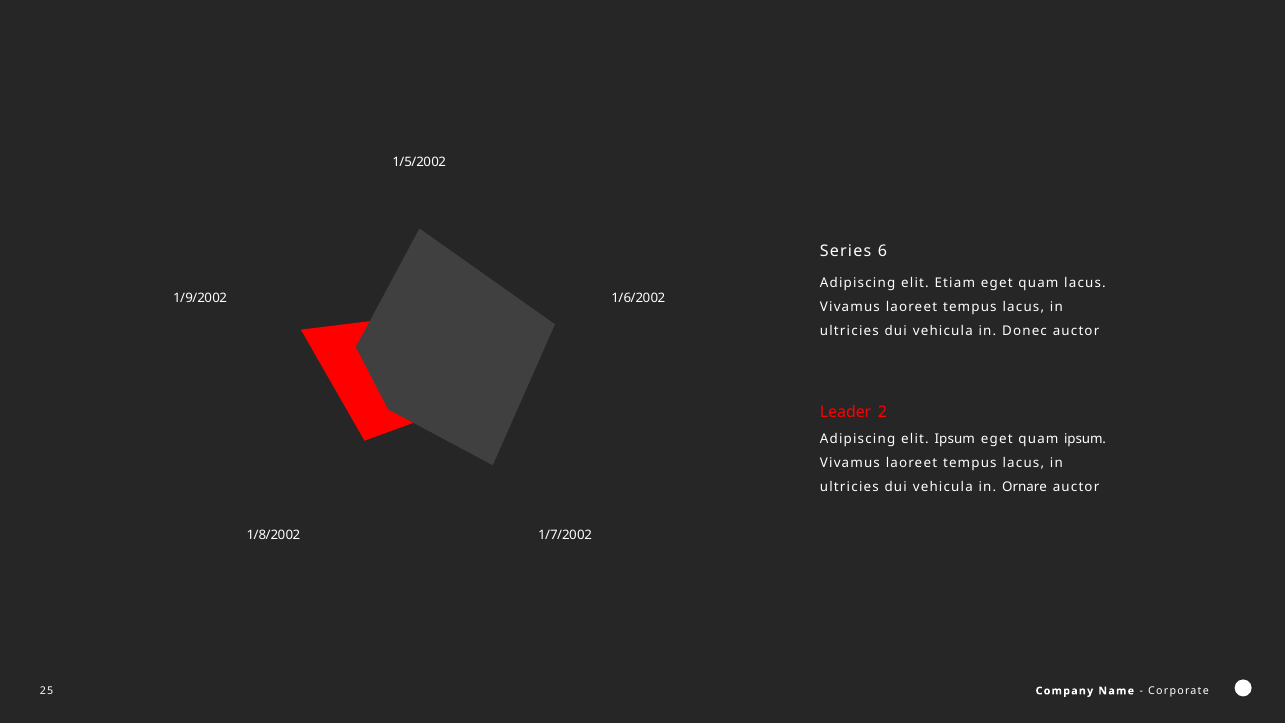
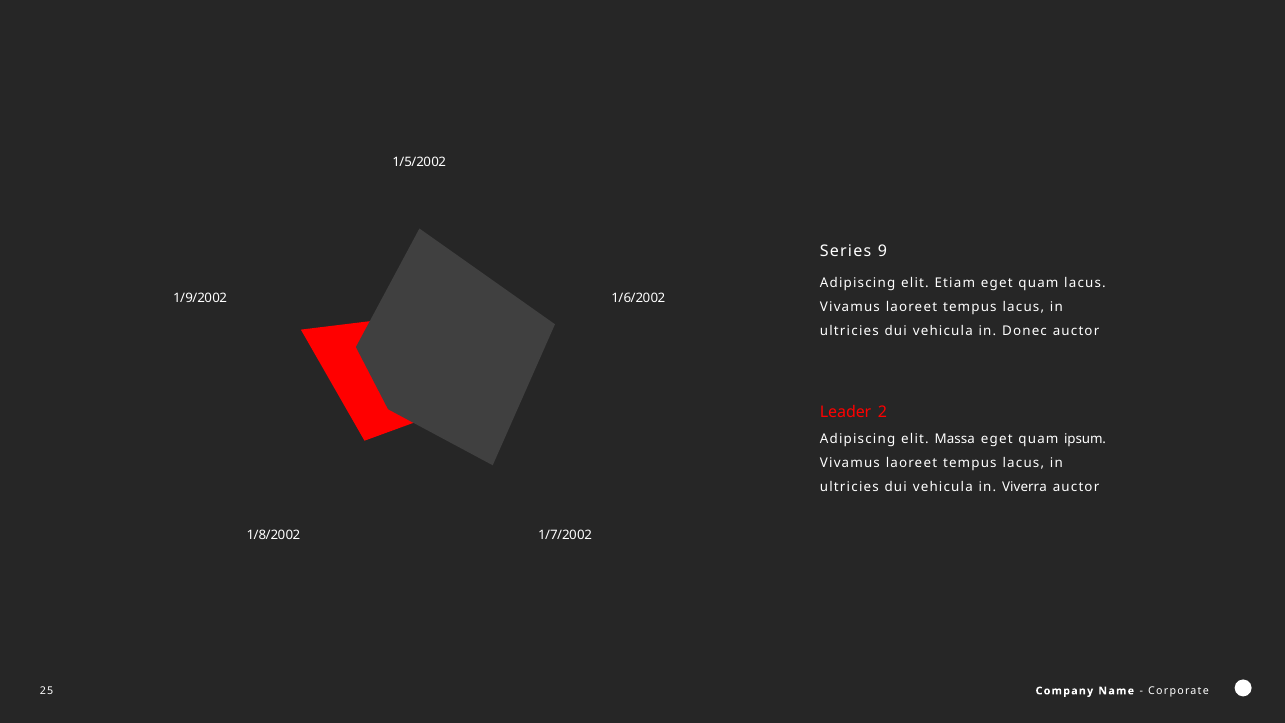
6: 6 -> 9 (882, 251)
elit Ipsum: Ipsum -> Massa (955, 439)
Ornare: Ornare -> Viverra (1024, 487)
